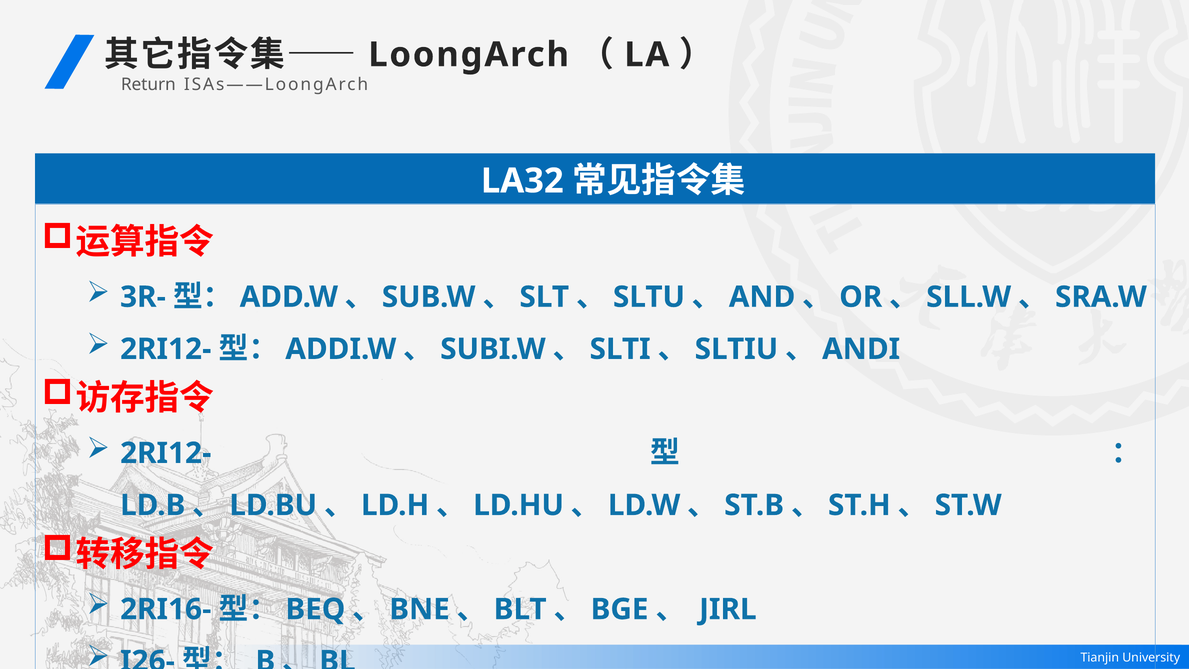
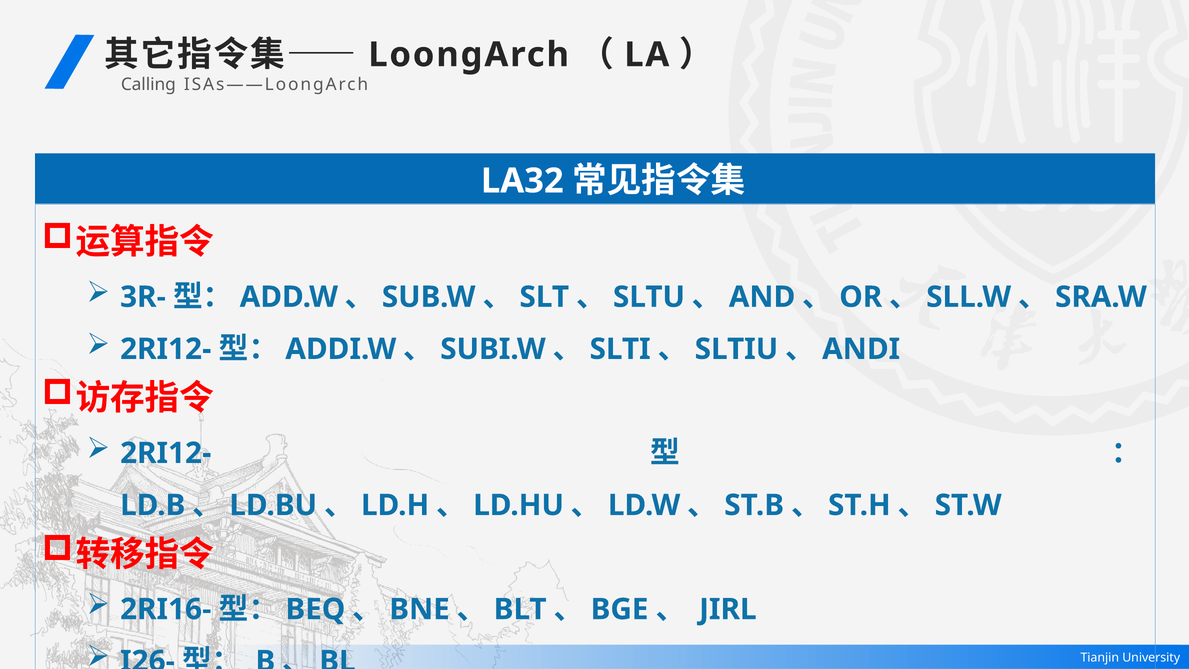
Return: Return -> Calling (148, 84)
